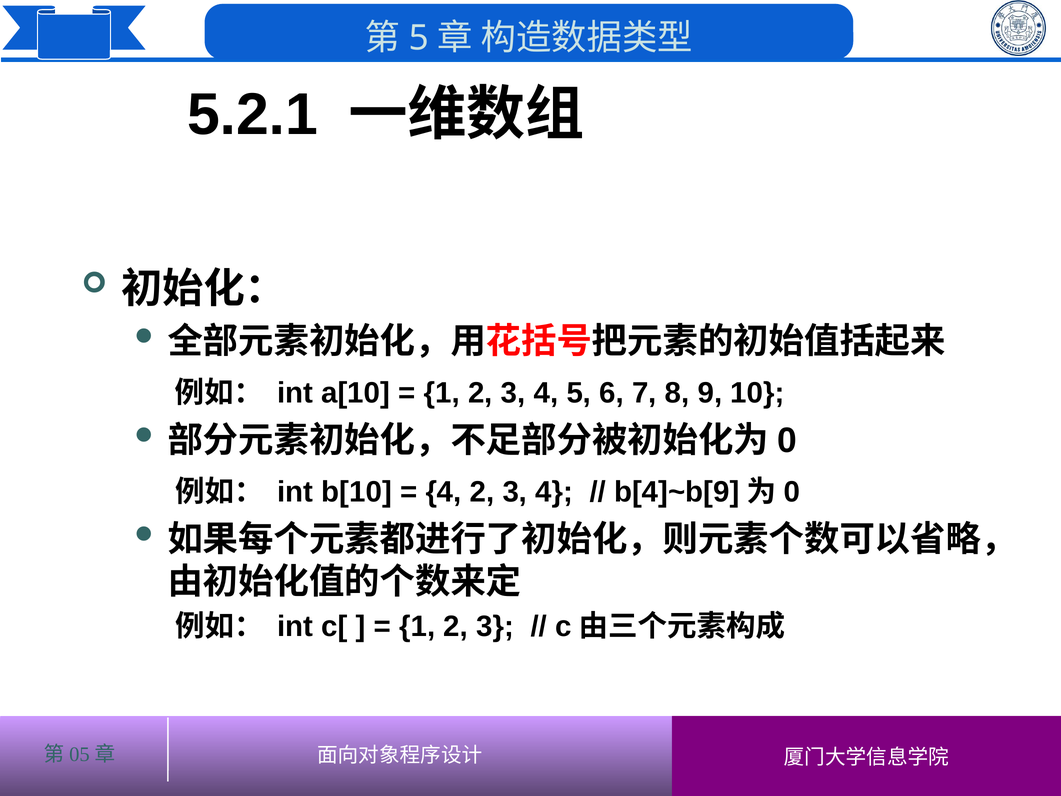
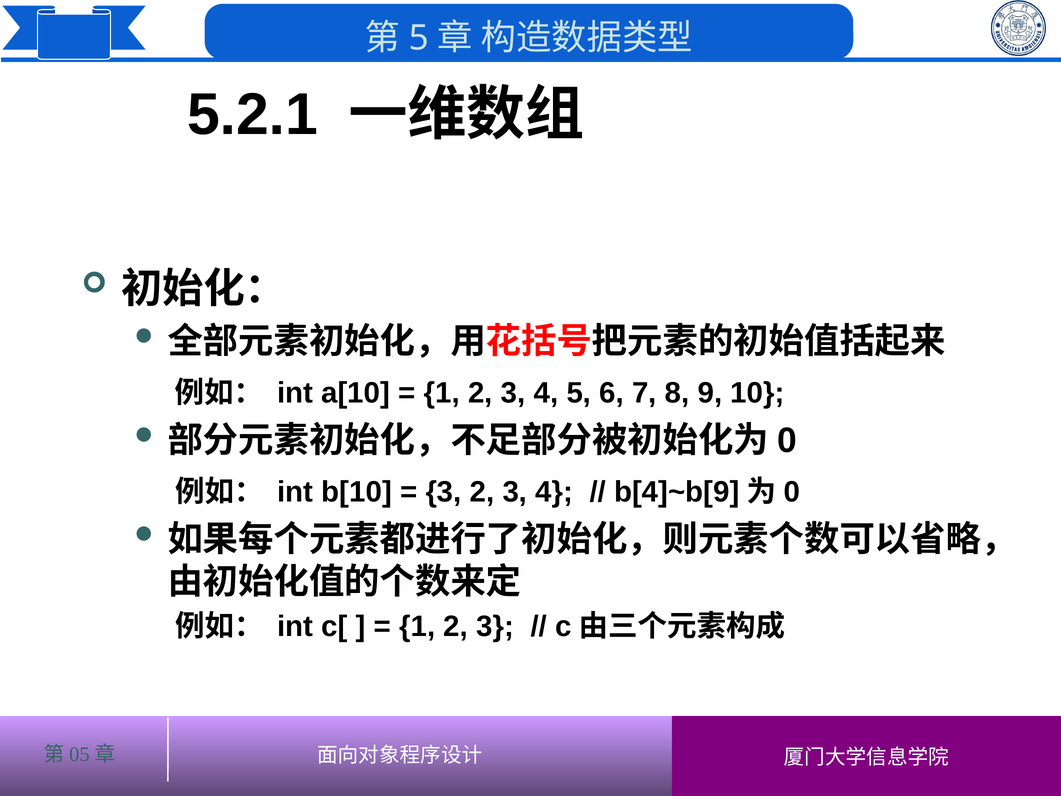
4: 4 -> 3 (444, 492)
